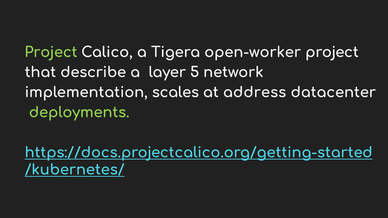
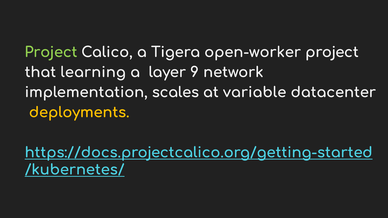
describe: describe -> learning (93, 72)
5: 5 -> 9 (194, 72)
address: address -> variable (255, 92)
deployments colour: light green -> yellow (79, 113)
